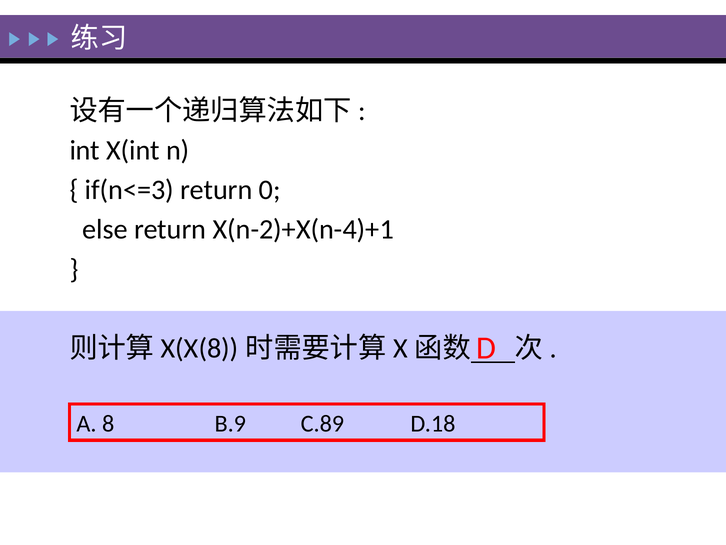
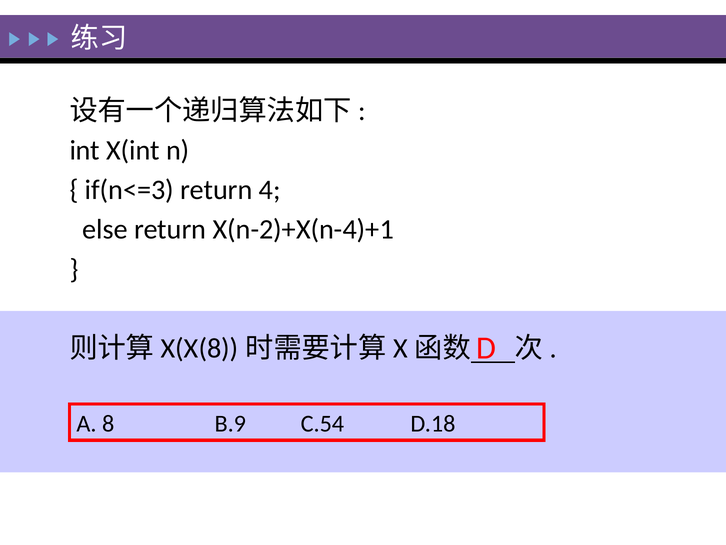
0: 0 -> 4 (270, 190)
C.89: C.89 -> C.54 (322, 423)
